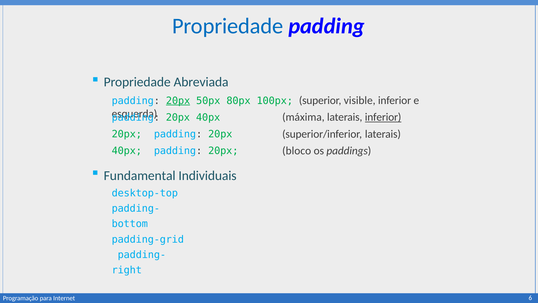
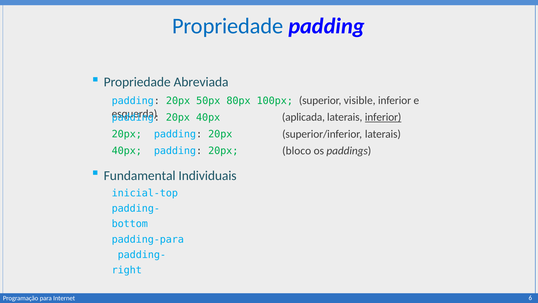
20px underline: present -> none (178, 101)
máxima: máxima -> aplicada (303, 117)
desktop-top: desktop-top -> inicial-top (145, 193)
padding-grid: padding-grid -> padding-para (148, 239)
